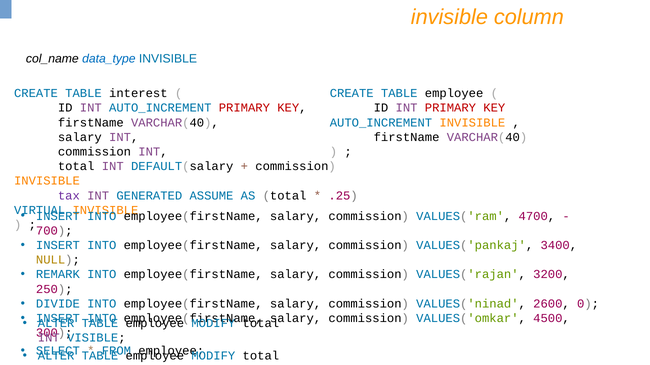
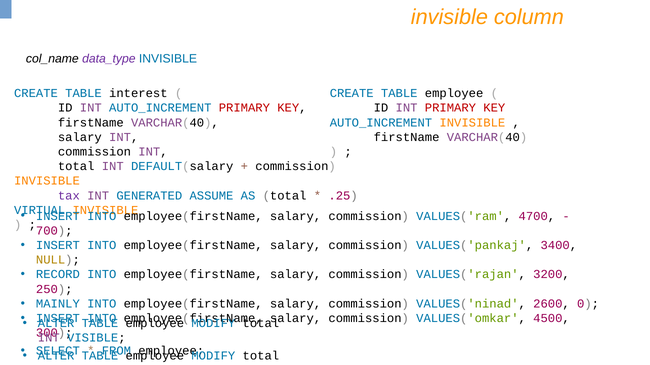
data_type colour: blue -> purple (109, 59)
REMARK: REMARK -> RECORD (58, 275)
DIVIDE: DIVIDE -> MAINLY (58, 304)
